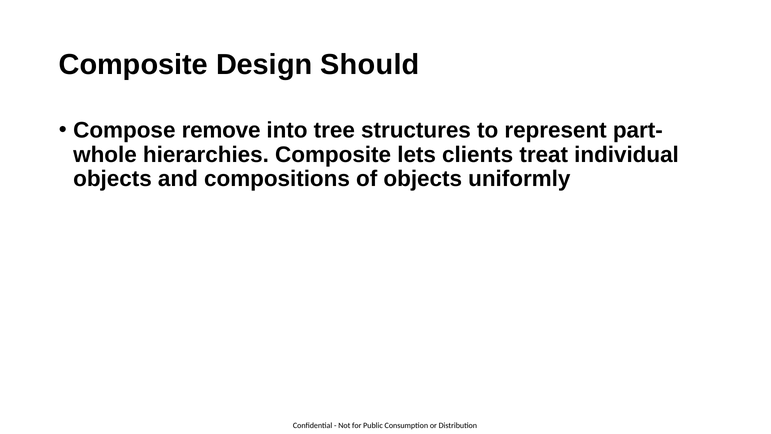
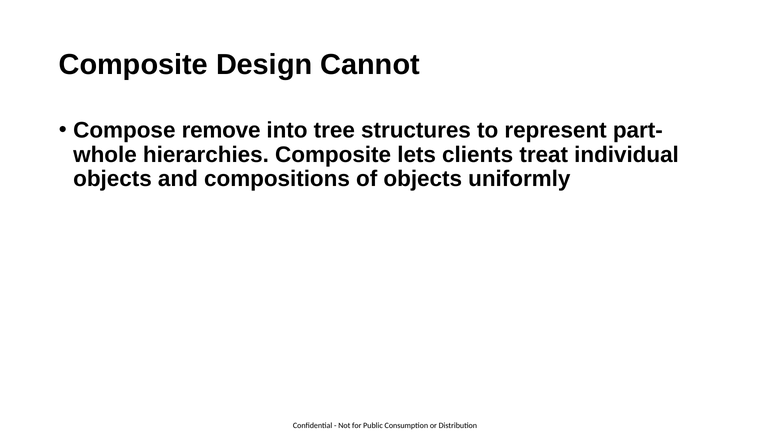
Should: Should -> Cannot (370, 65)
